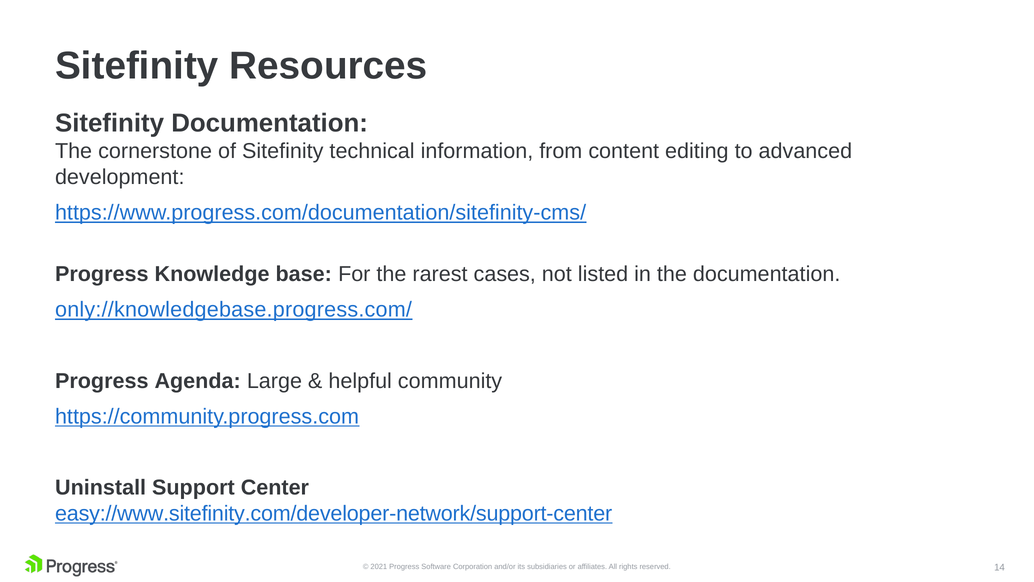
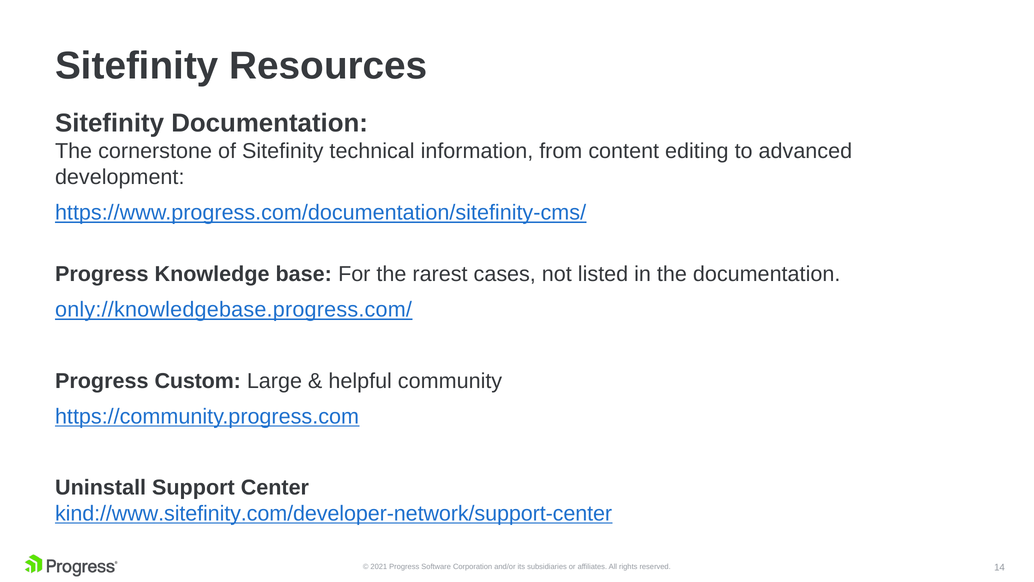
Agenda: Agenda -> Custom (198, 381)
easy://www.sitefinity.com/developer-network/support-center: easy://www.sitefinity.com/developer-network/support-center -> kind://www.sitefinity.com/developer-network/support-center (334, 513)
